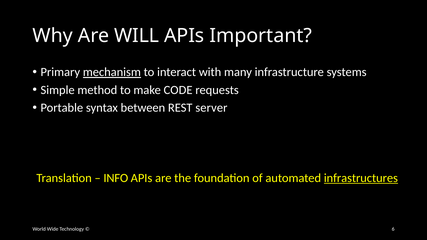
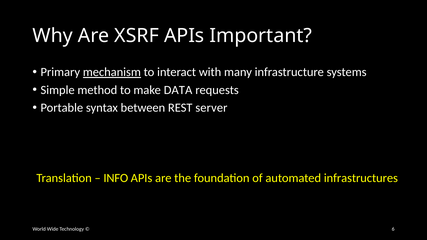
WILL: WILL -> XSRF (137, 36)
CODE: CODE -> DATA (178, 90)
infrastructures underline: present -> none (361, 178)
